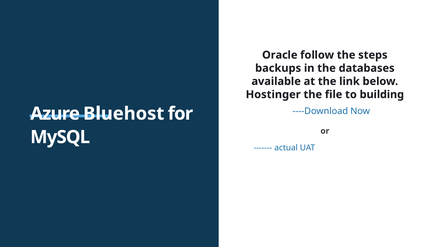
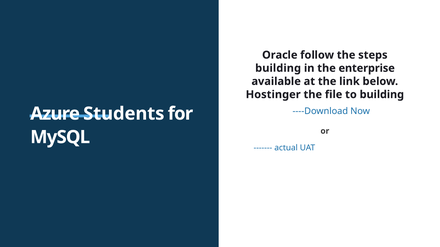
backups: backups -> building (278, 68)
databases: databases -> enterprise (367, 68)
Bluehost: Bluehost -> Students (124, 114)
